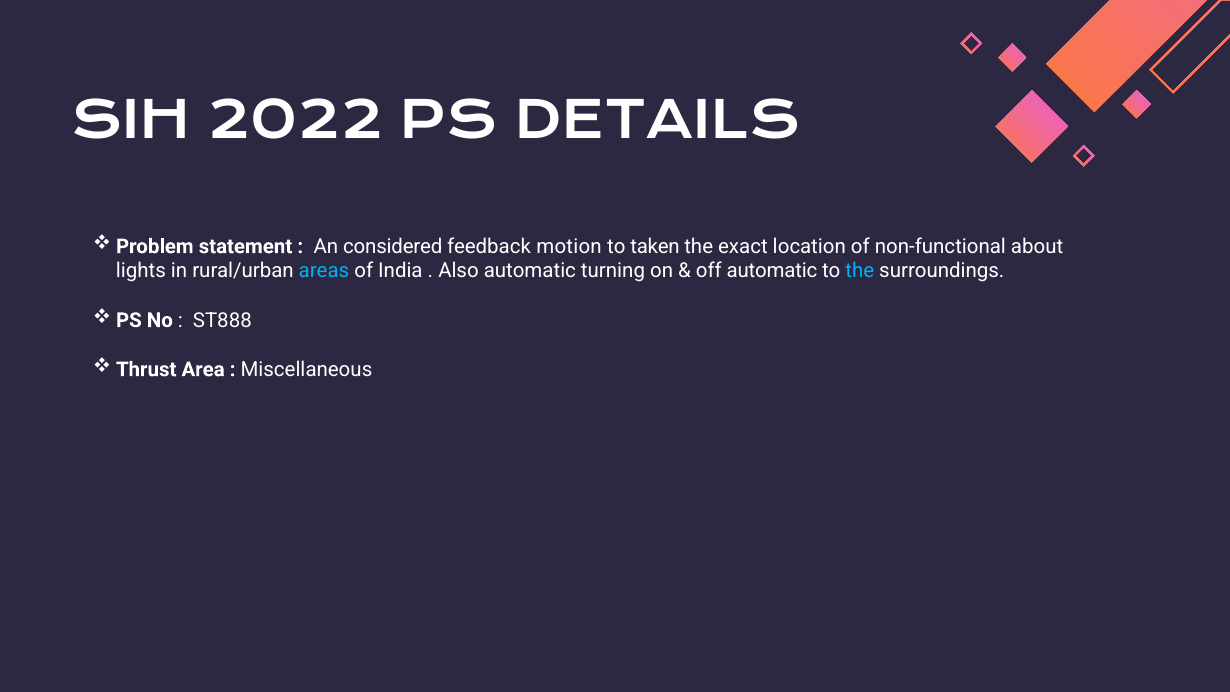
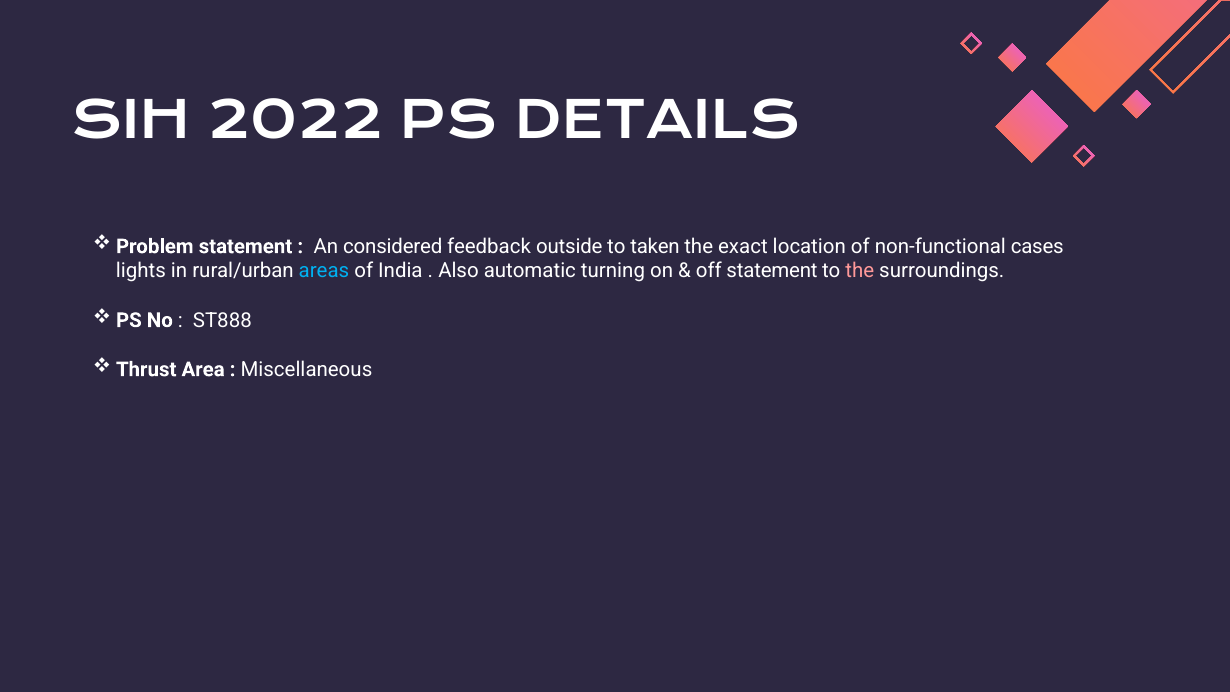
motion: motion -> outside (569, 246)
about: about -> cases (1037, 246)
off automatic: automatic -> statement (772, 271)
the colour: light blue -> pink (860, 271)
